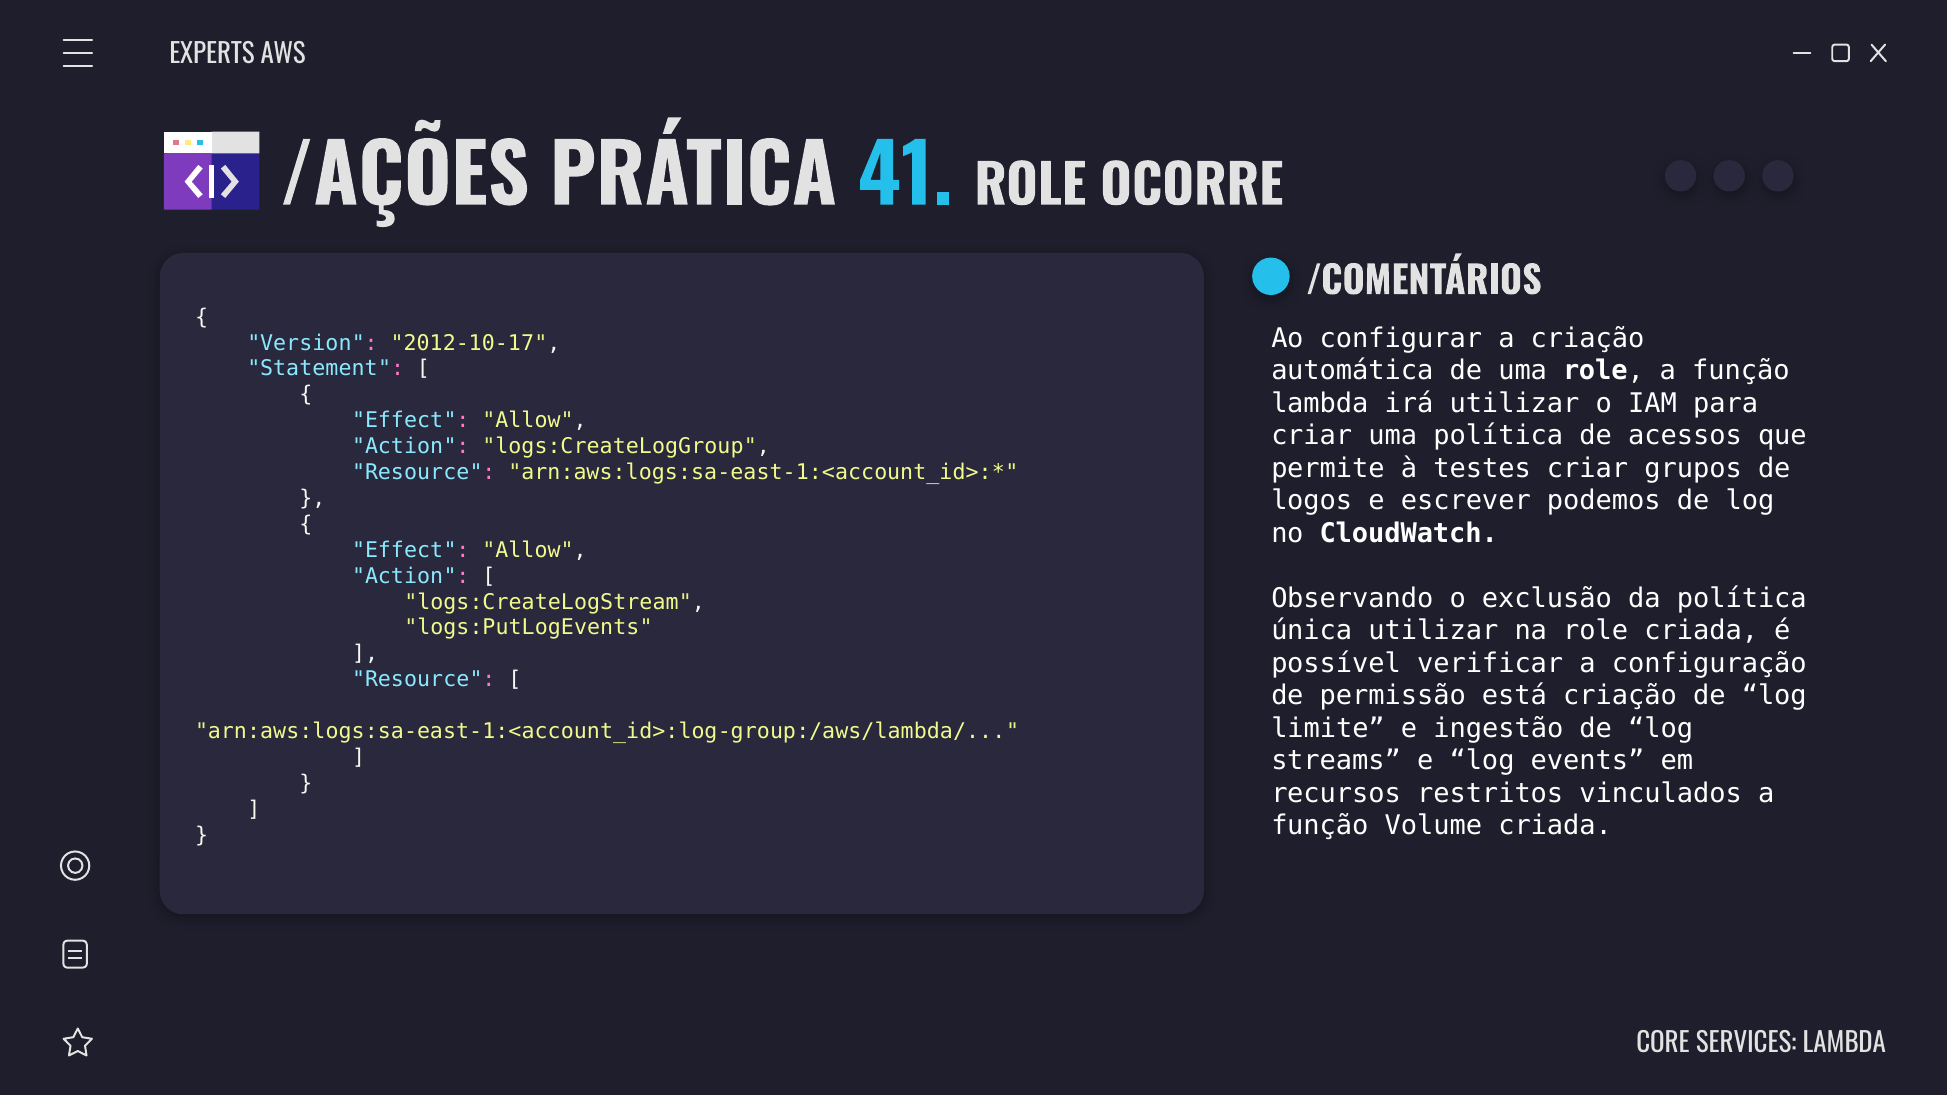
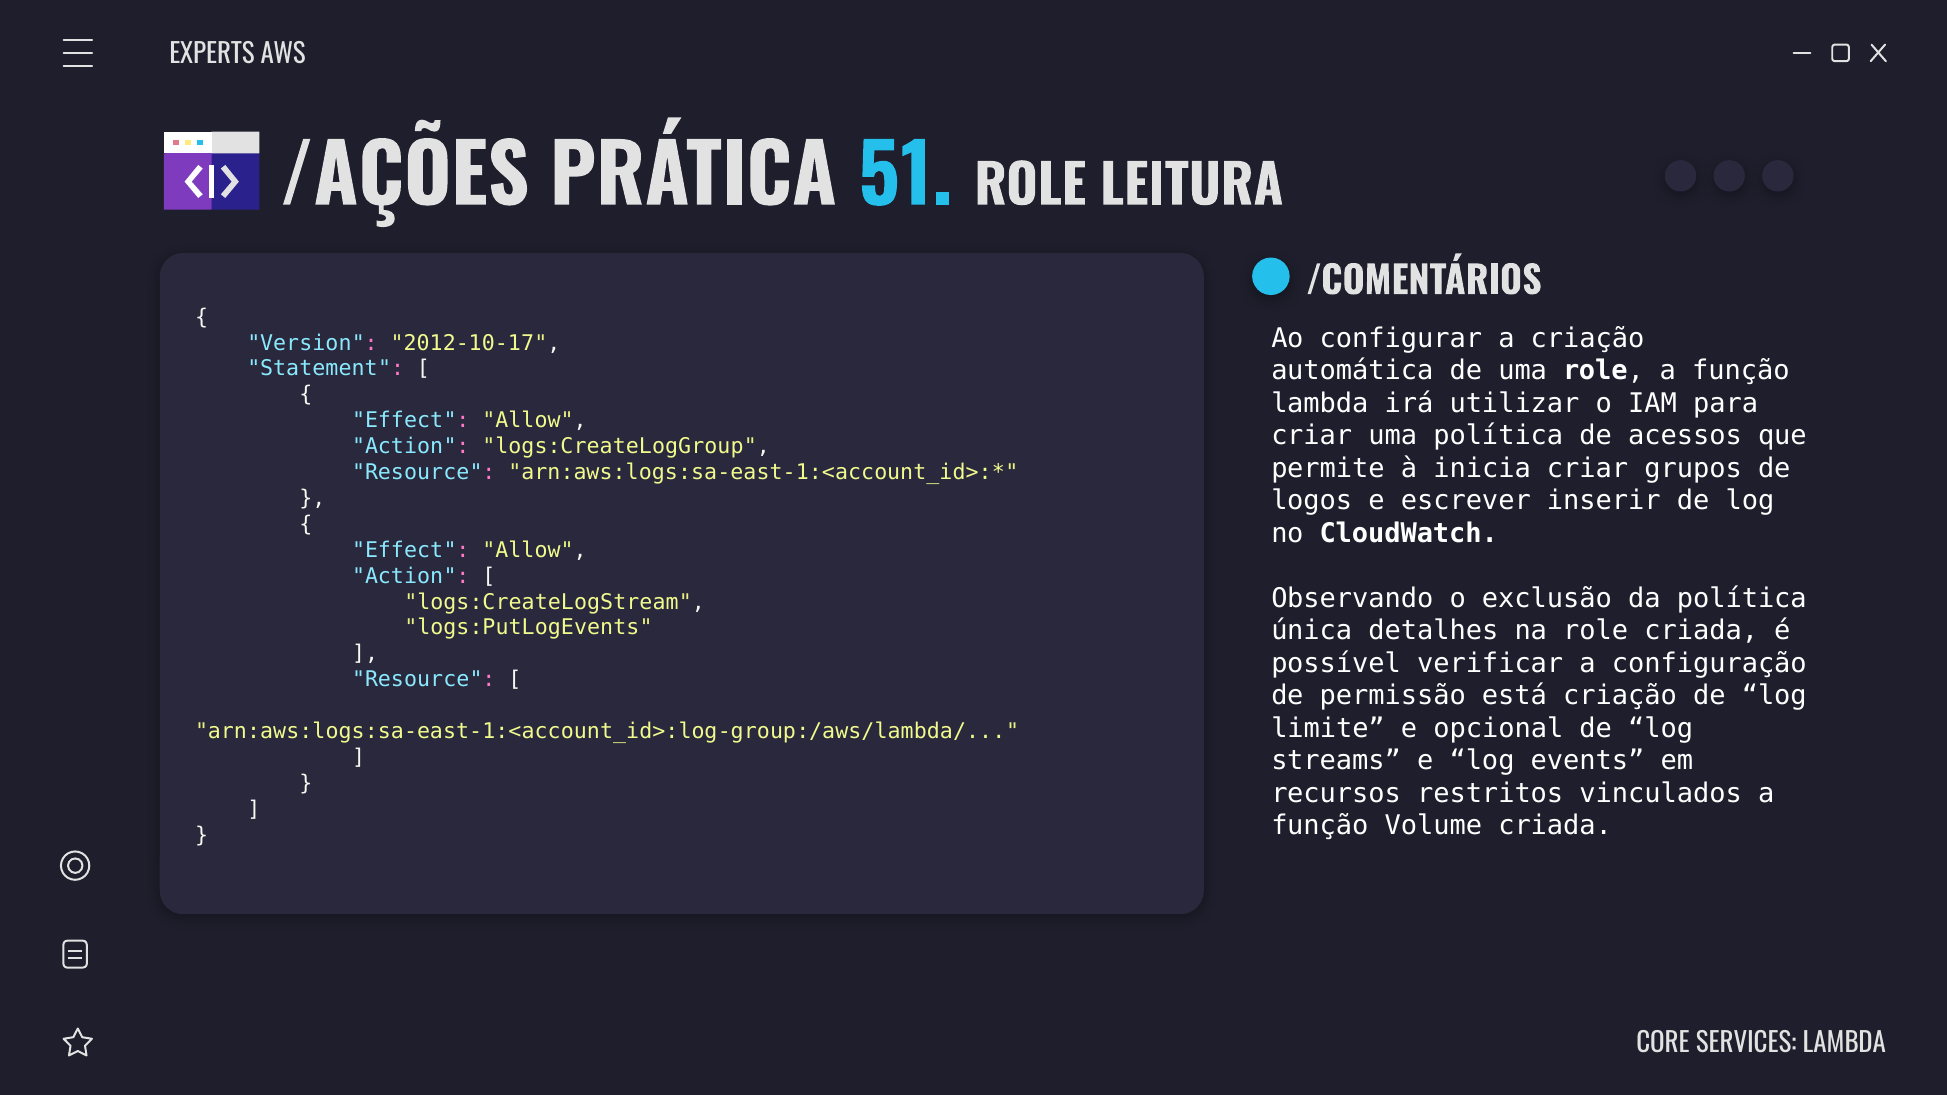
41: 41 -> 51 (905, 178)
OCORRE: OCORRE -> LEITURA (1192, 187)
testes: testes -> inicia (1482, 468)
podemos: podemos -> inserir (1604, 501)
única utilizar: utilizar -> detalhes (1433, 631)
ingestão: ingestão -> opcional (1498, 728)
